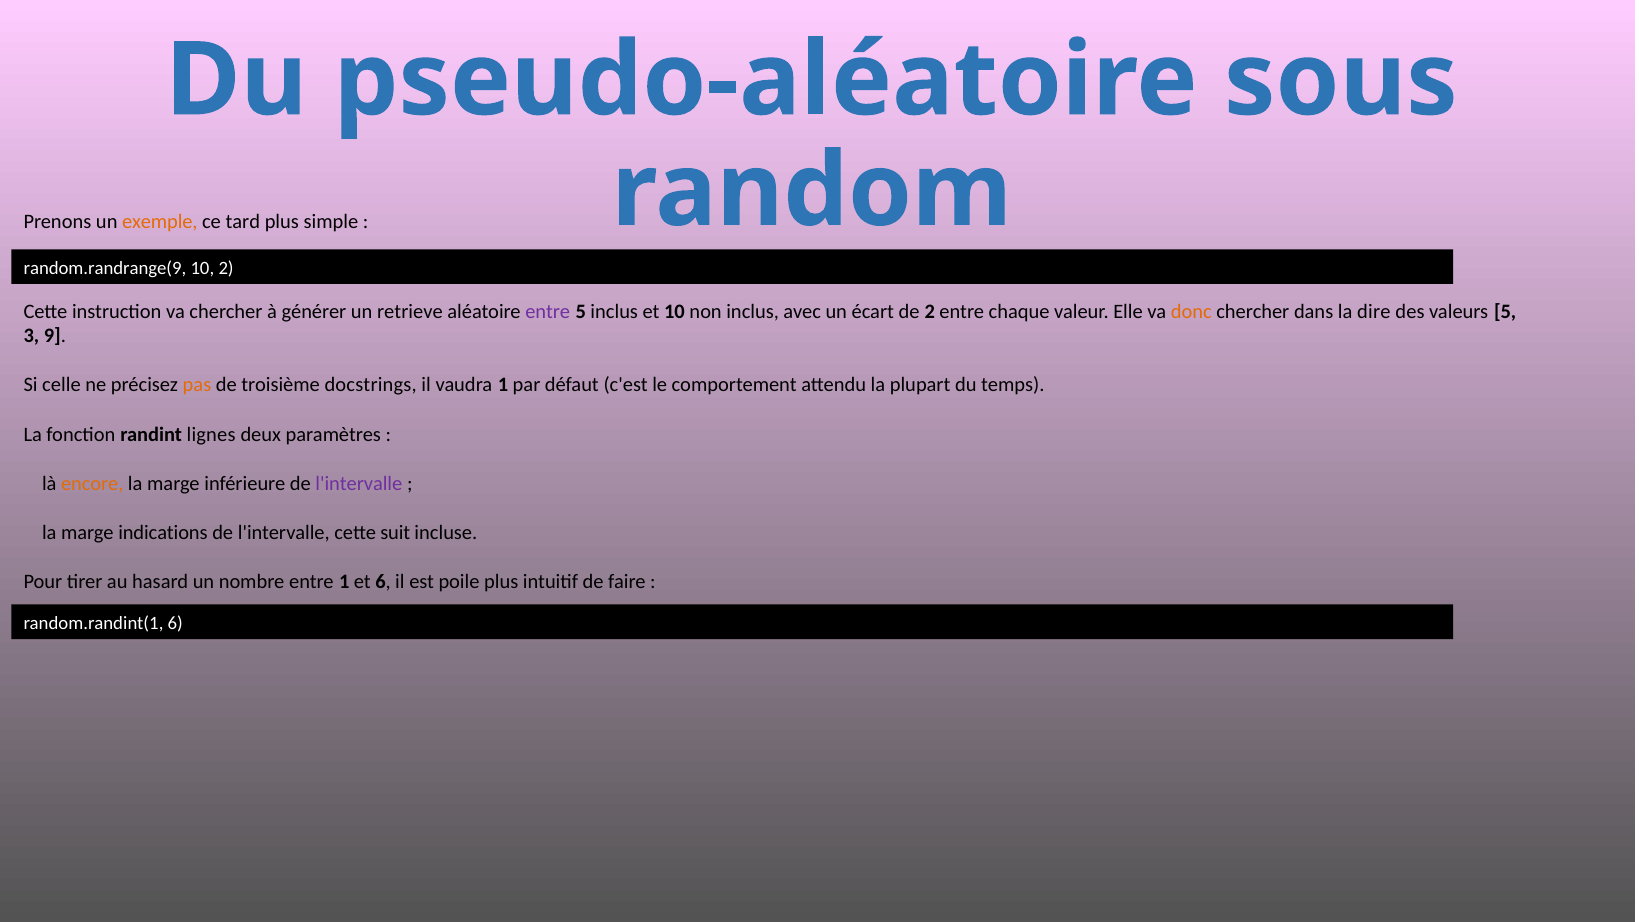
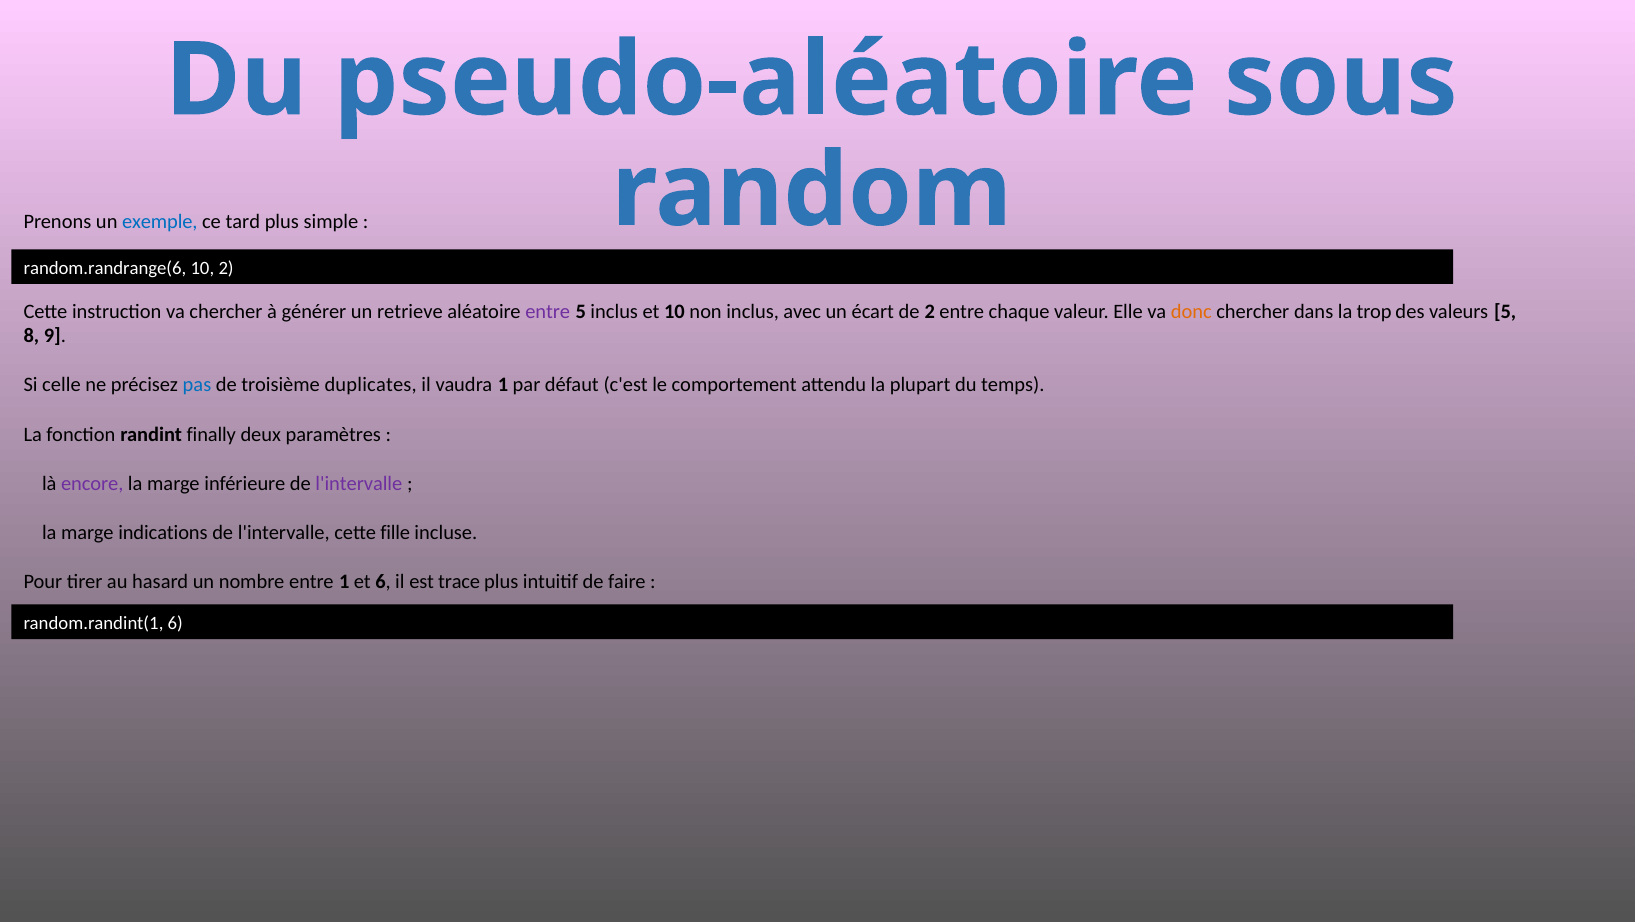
exemple colour: orange -> blue (160, 221)
random.randrange(9: random.randrange(9 -> random.randrange(6 (105, 268)
dire: dire -> trop (1374, 311)
3: 3 -> 8 (31, 336)
pas colour: orange -> blue (197, 385)
docstrings: docstrings -> duplicates (371, 385)
lignes: lignes -> finally (211, 434)
encore colour: orange -> purple (92, 484)
suit: suit -> fille (395, 533)
poile: poile -> trace (459, 582)
